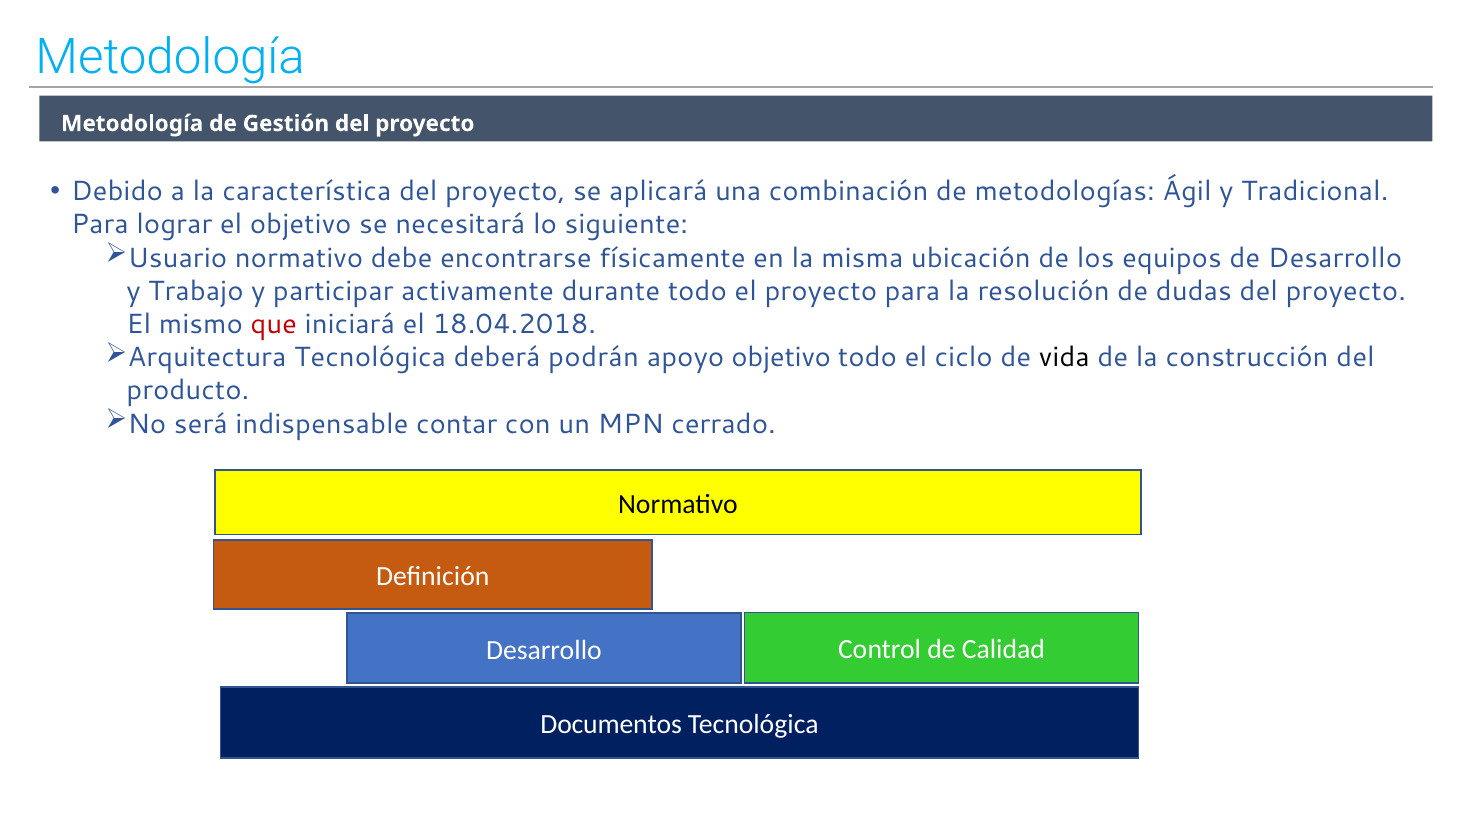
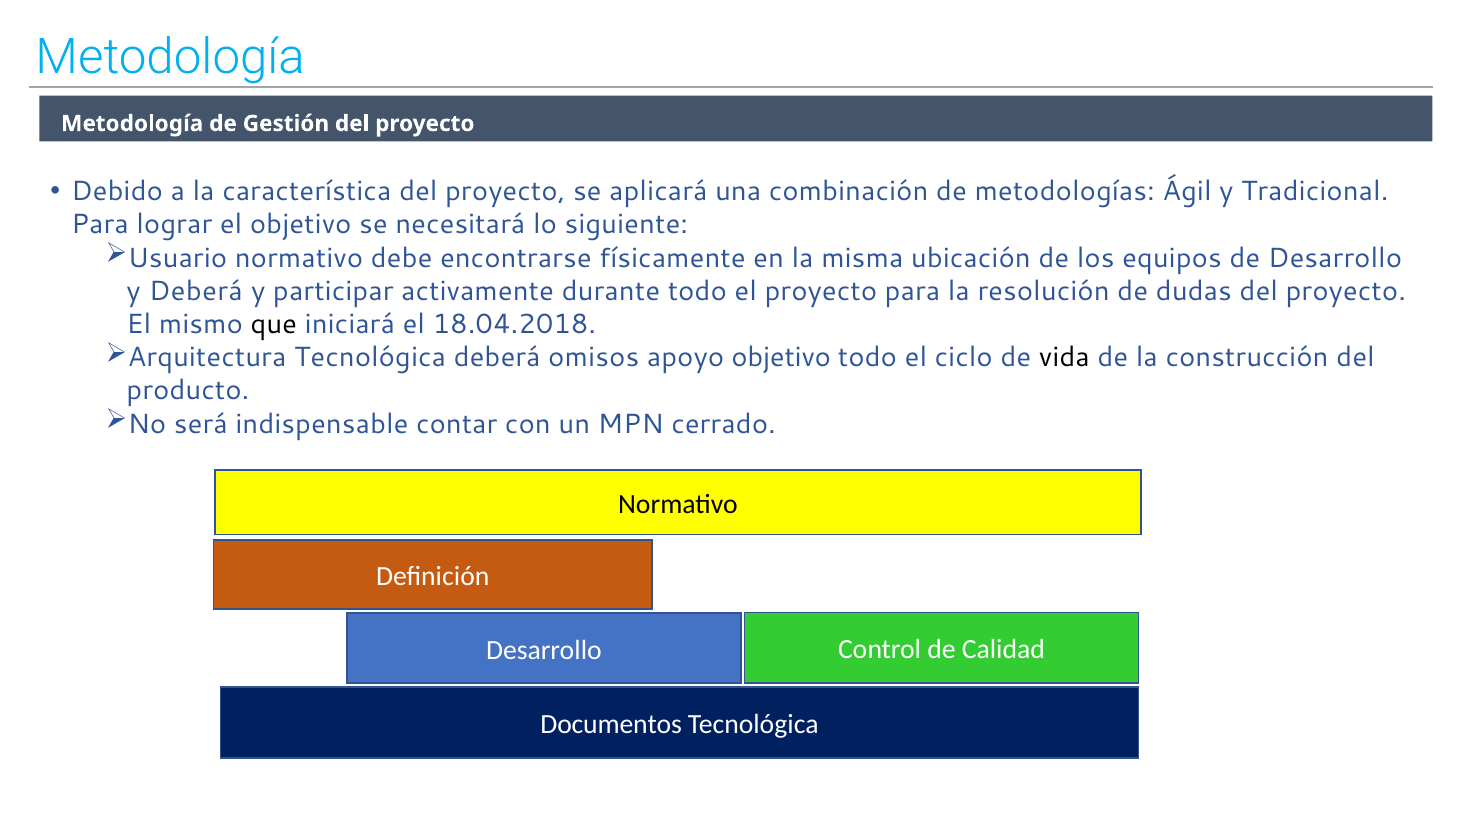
y Trabajo: Trabajo -> Deberá (196, 291)
que colour: red -> black (274, 324)
podrán: podrán -> omisos (594, 358)
